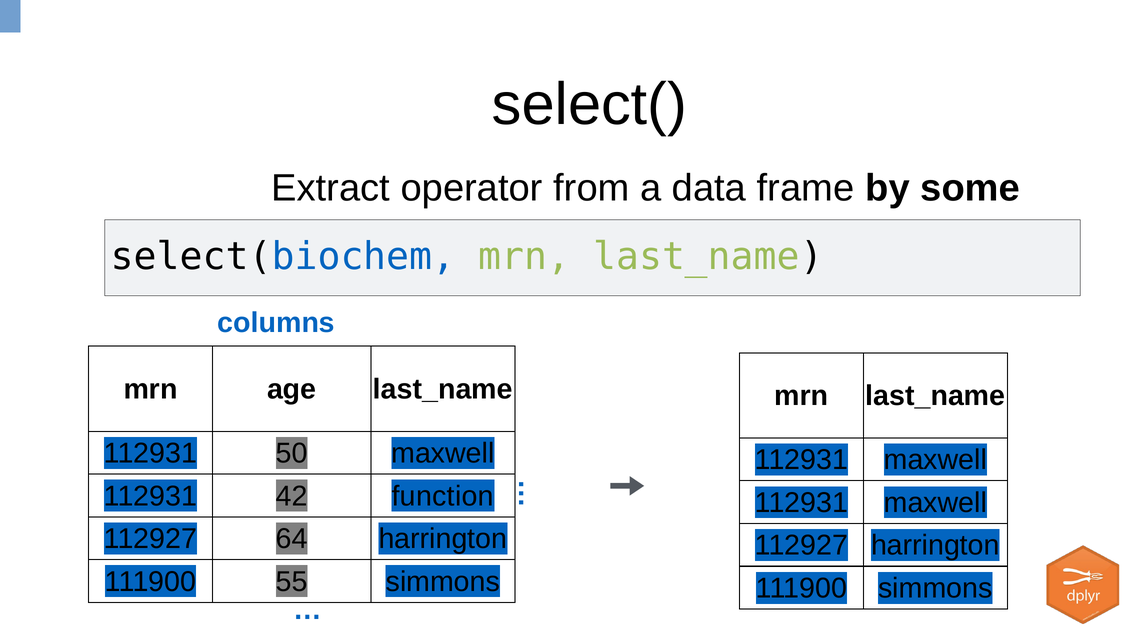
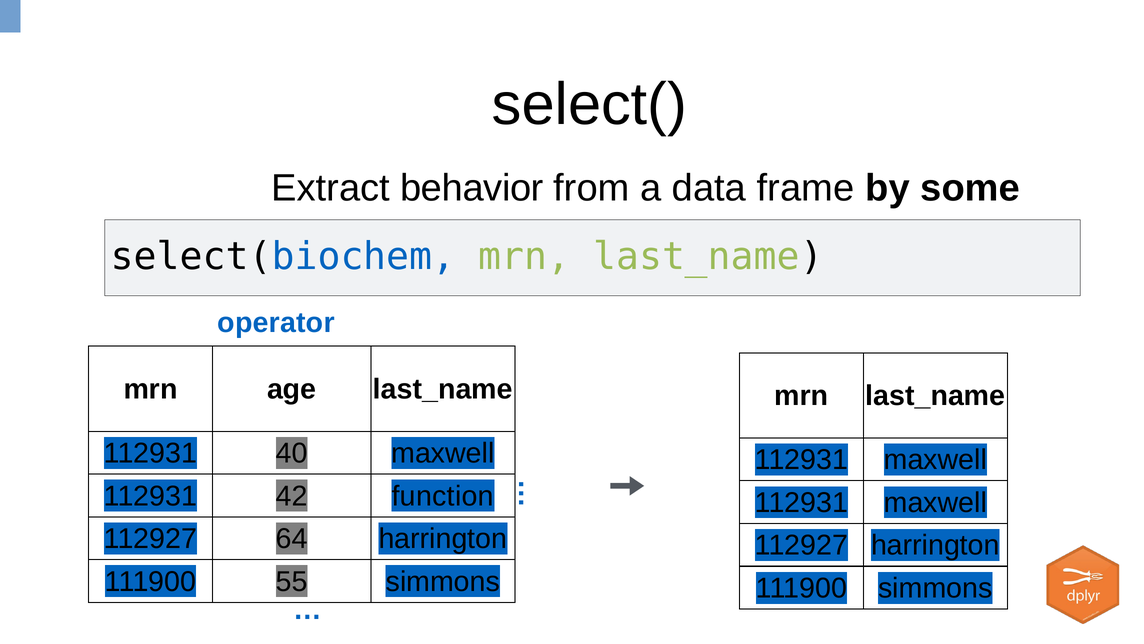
operator: operator -> behavior (472, 188)
columns: columns -> operator (276, 323)
50: 50 -> 40 (292, 453)
